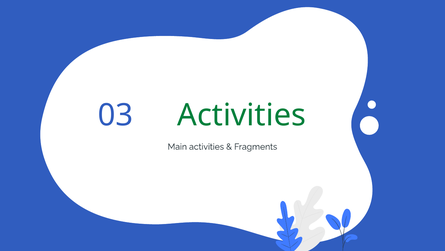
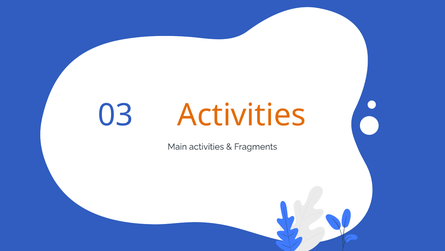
Activities colour: green -> orange (242, 115)
